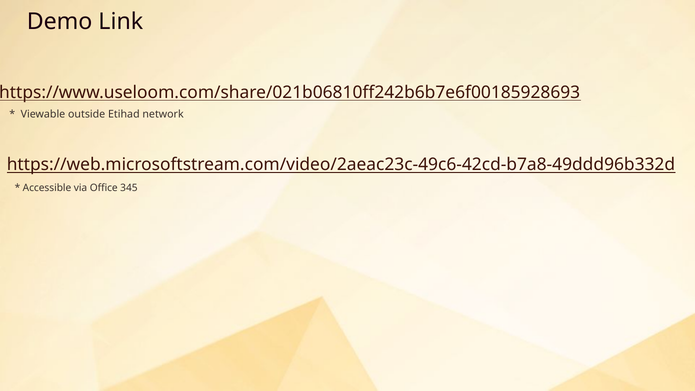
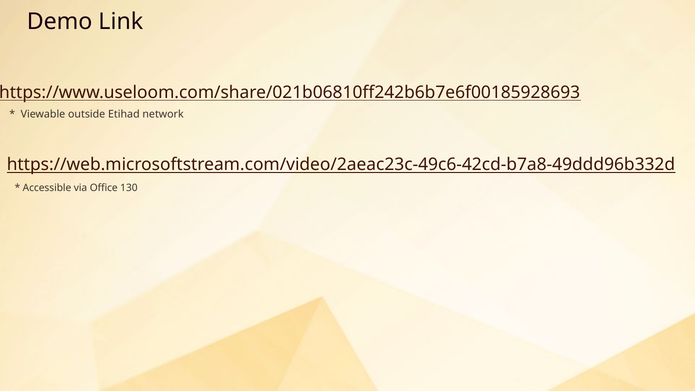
345: 345 -> 130 (129, 188)
